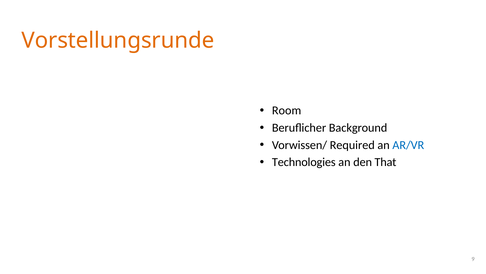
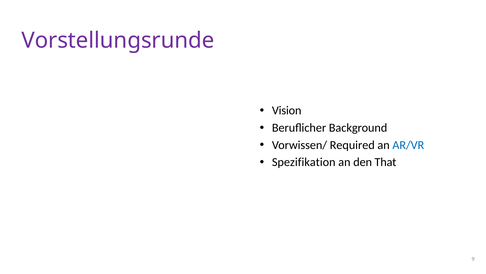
Vorstellungsrunde colour: orange -> purple (118, 40)
Room: Room -> Vision (287, 110)
Technologies: Technologies -> Spezifikation (304, 162)
